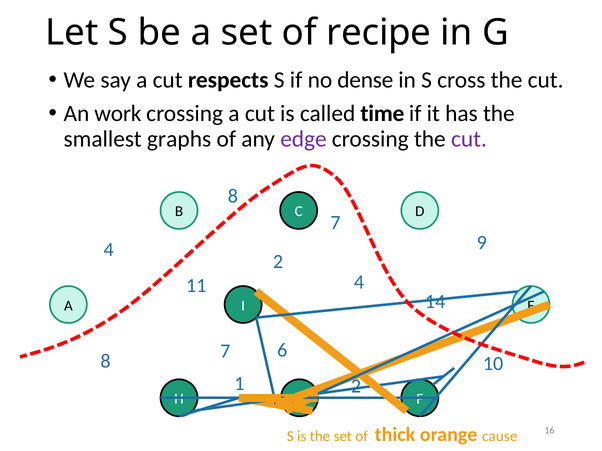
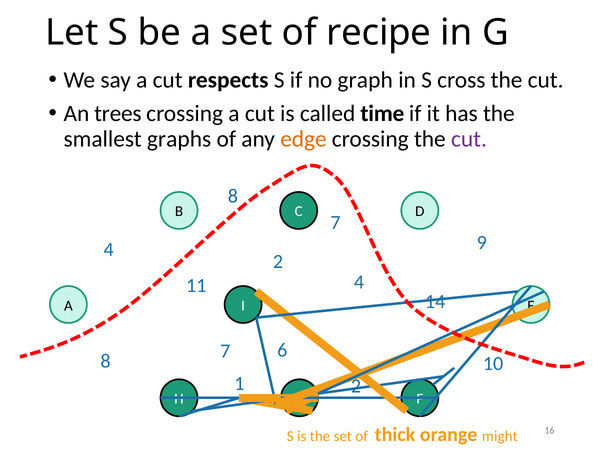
dense: dense -> graph (365, 80)
work: work -> trees (118, 114)
edge colour: purple -> orange (303, 139)
cause: cause -> might (500, 437)
